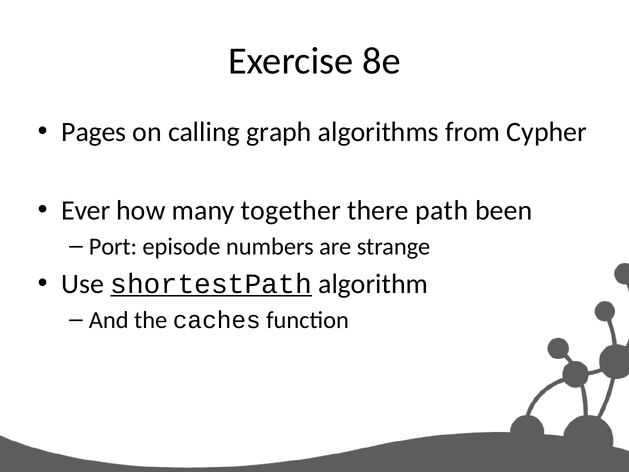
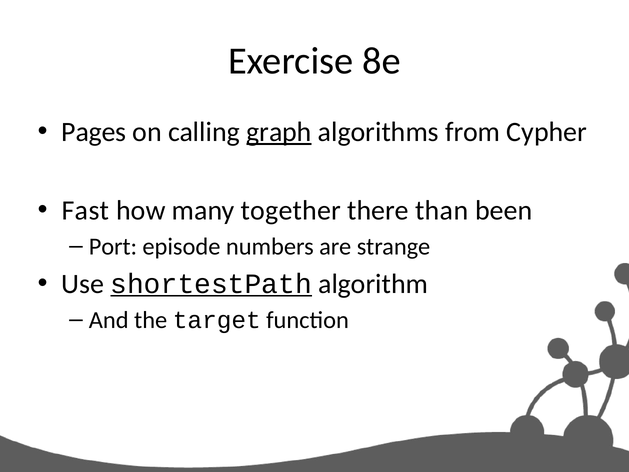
graph underline: none -> present (279, 132)
Ever: Ever -> Fast (86, 210)
path: path -> than (442, 210)
caches: caches -> target (217, 320)
